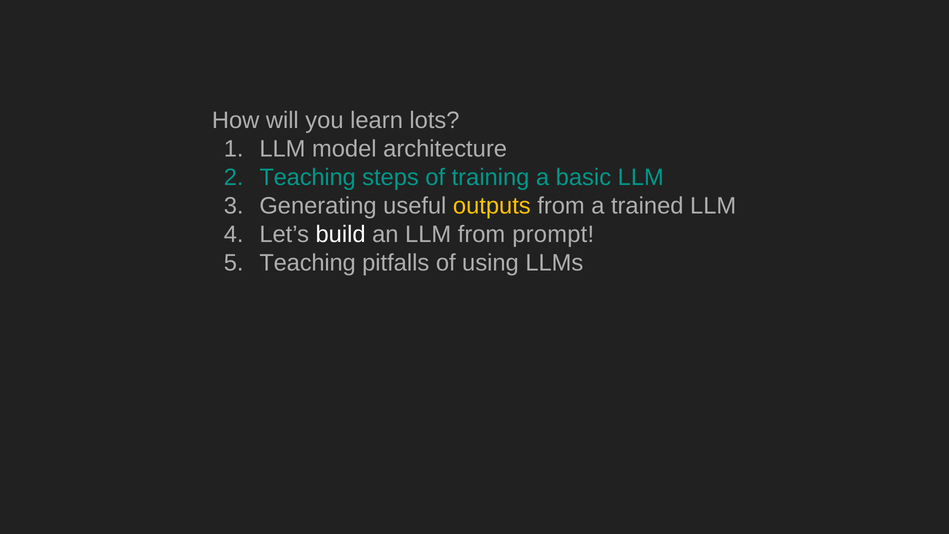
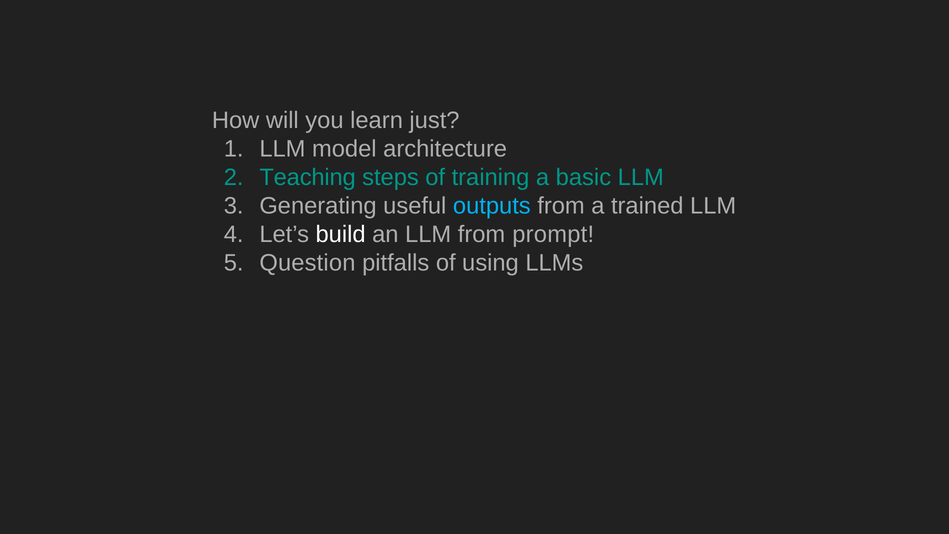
lots: lots -> just (434, 120)
outputs colour: yellow -> light blue (492, 206)
Teaching: Teaching -> Question (307, 263)
